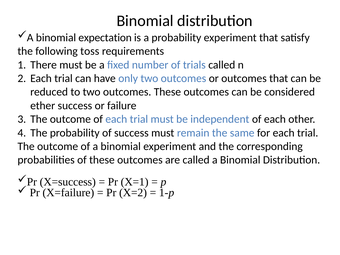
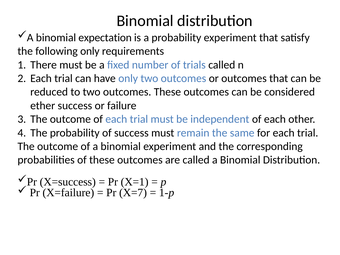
following toss: toss -> only (90, 51)
X=2: X=2 -> X=7 (133, 193)
